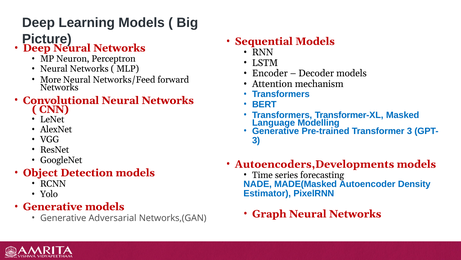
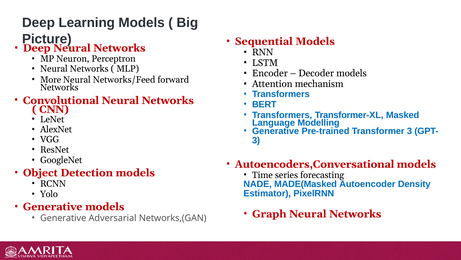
Autoencoders,Developments: Autoencoders,Developments -> Autoencoders,Conversational (315, 164)
